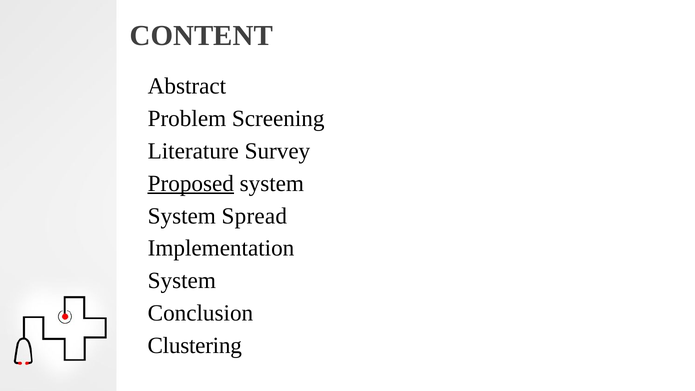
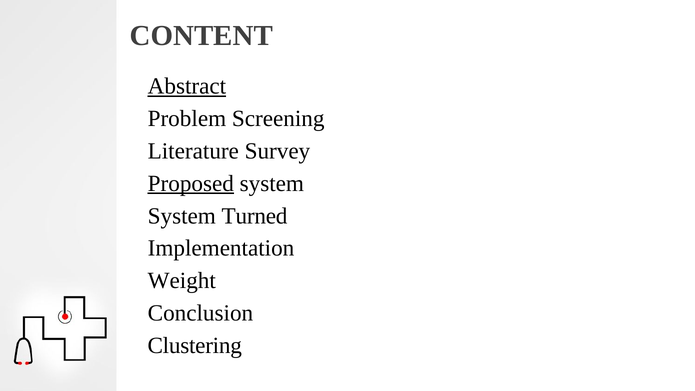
Abstract underline: none -> present (187, 86)
Spread: Spread -> Turned (255, 216)
System: System -> Weight (182, 281)
